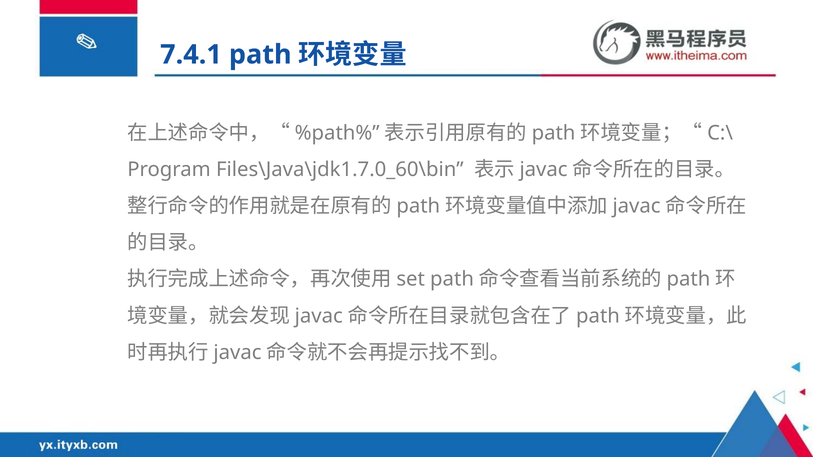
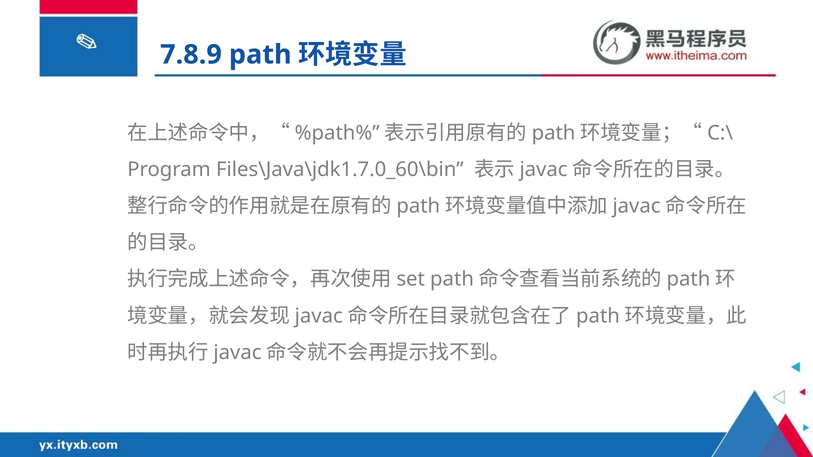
7.4.1: 7.4.1 -> 7.8.9 (191, 55)
